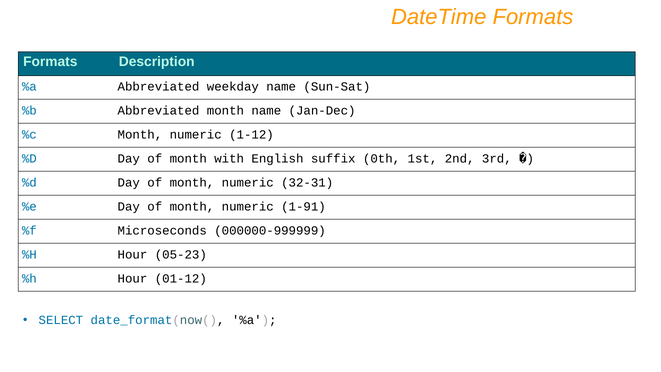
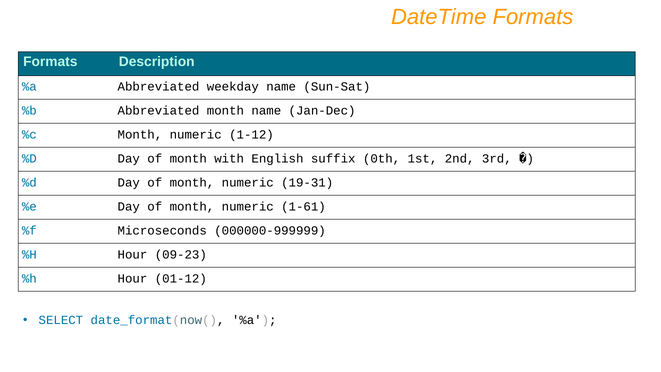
32-31: 32-31 -> 19-31 (307, 182)
1-91: 1-91 -> 1-61 (303, 206)
05-23: 05-23 -> 09-23 (181, 254)
